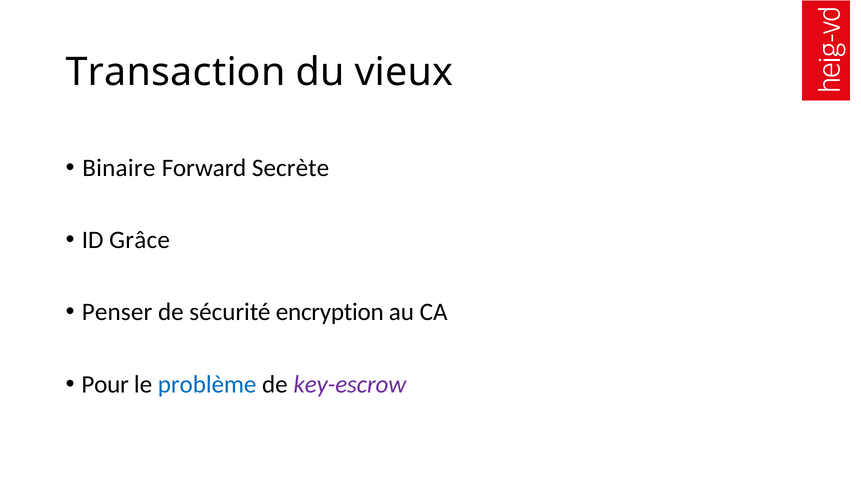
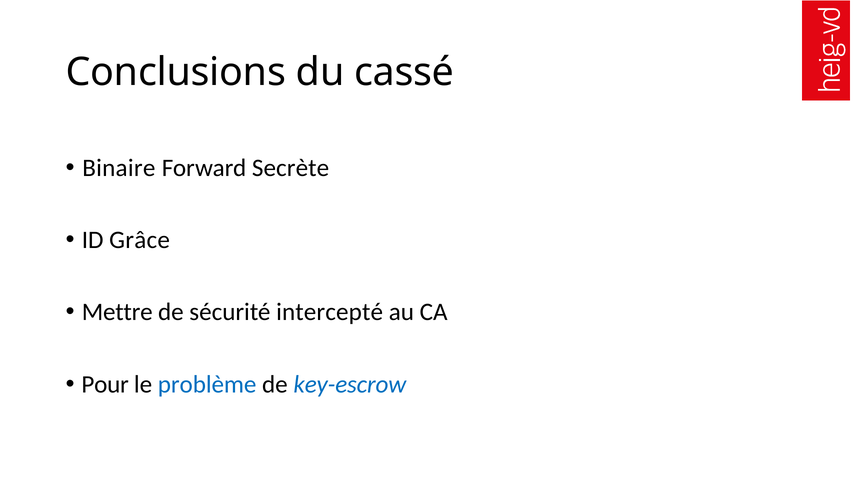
Transaction: Transaction -> Conclusions (176, 72)
vieux: vieux -> cassé (404, 72)
Penser: Penser -> Mettre (117, 312)
encryption: encryption -> intercepté (330, 312)
key-escrow colour: purple -> blue (350, 384)
